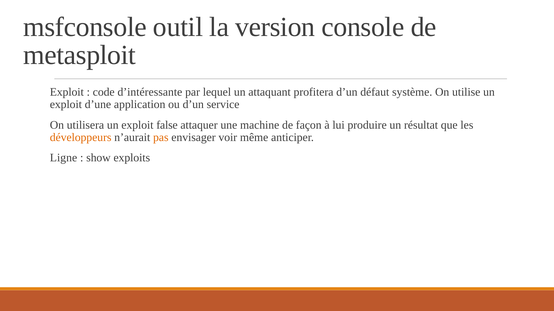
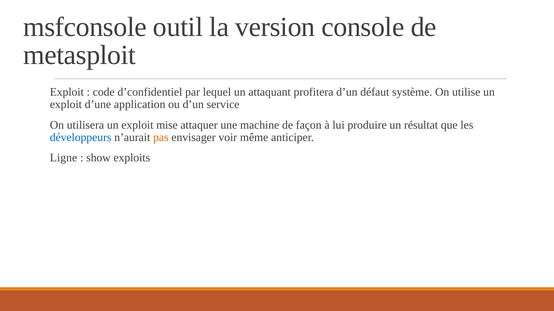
d’intéressante: d’intéressante -> d’confidentiel (150, 92)
false: false -> mise (167, 125)
développeurs colour: orange -> blue (81, 138)
